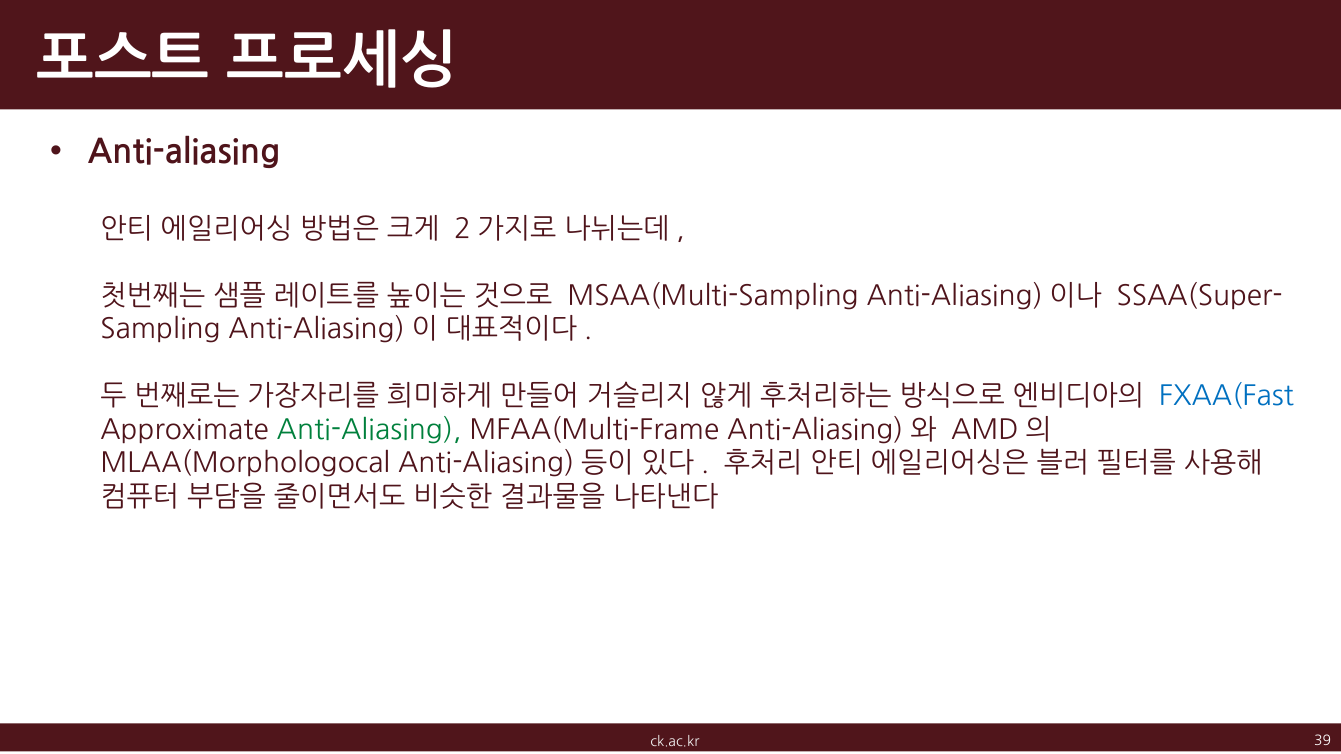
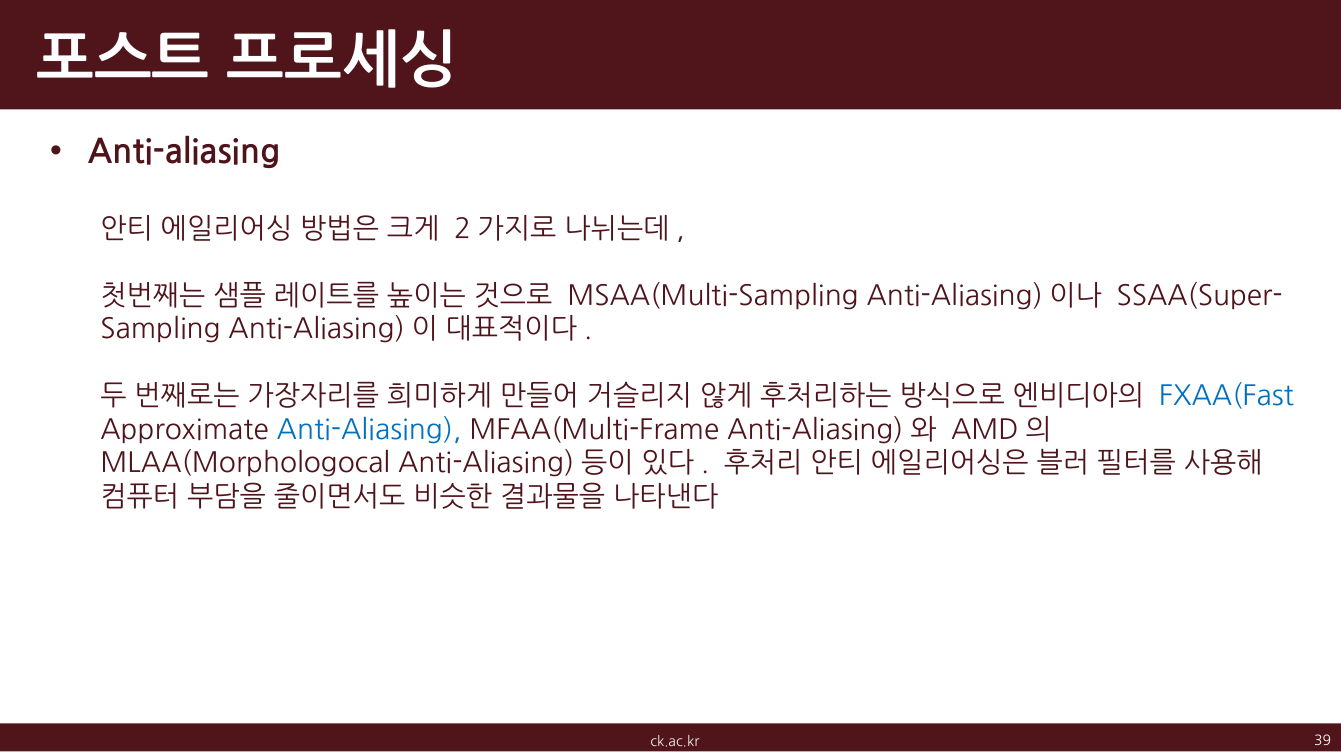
Anti-Aliasing colour: green -> blue (369, 430)
